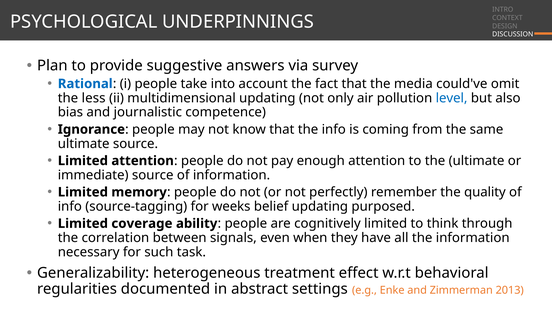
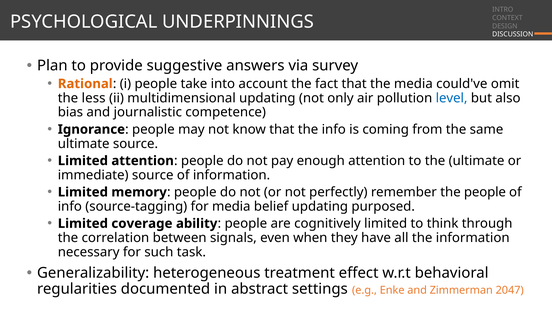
Rational colour: blue -> orange (85, 84)
the quality: quality -> people (485, 192)
for weeks: weeks -> media (231, 207)
2013: 2013 -> 2047 (510, 291)
